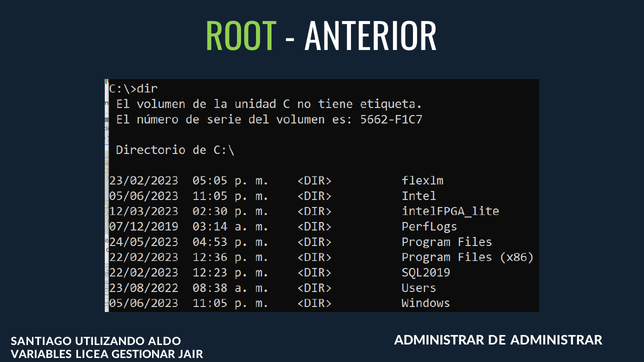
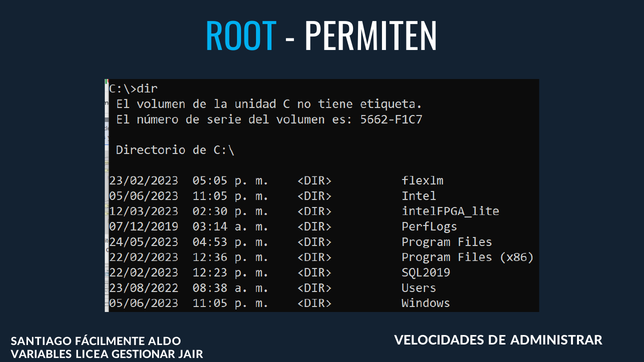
ROOT colour: light green -> light blue (241, 38)
ANTERIOR: ANTERIOR -> PERMITEN (371, 38)
ADMINISTRAR: ADMINISTRAR -> VELOCIDADES (439, 341)
UTILIZANDO: UTILIZANDO -> FÁCILMENTE (110, 342)
